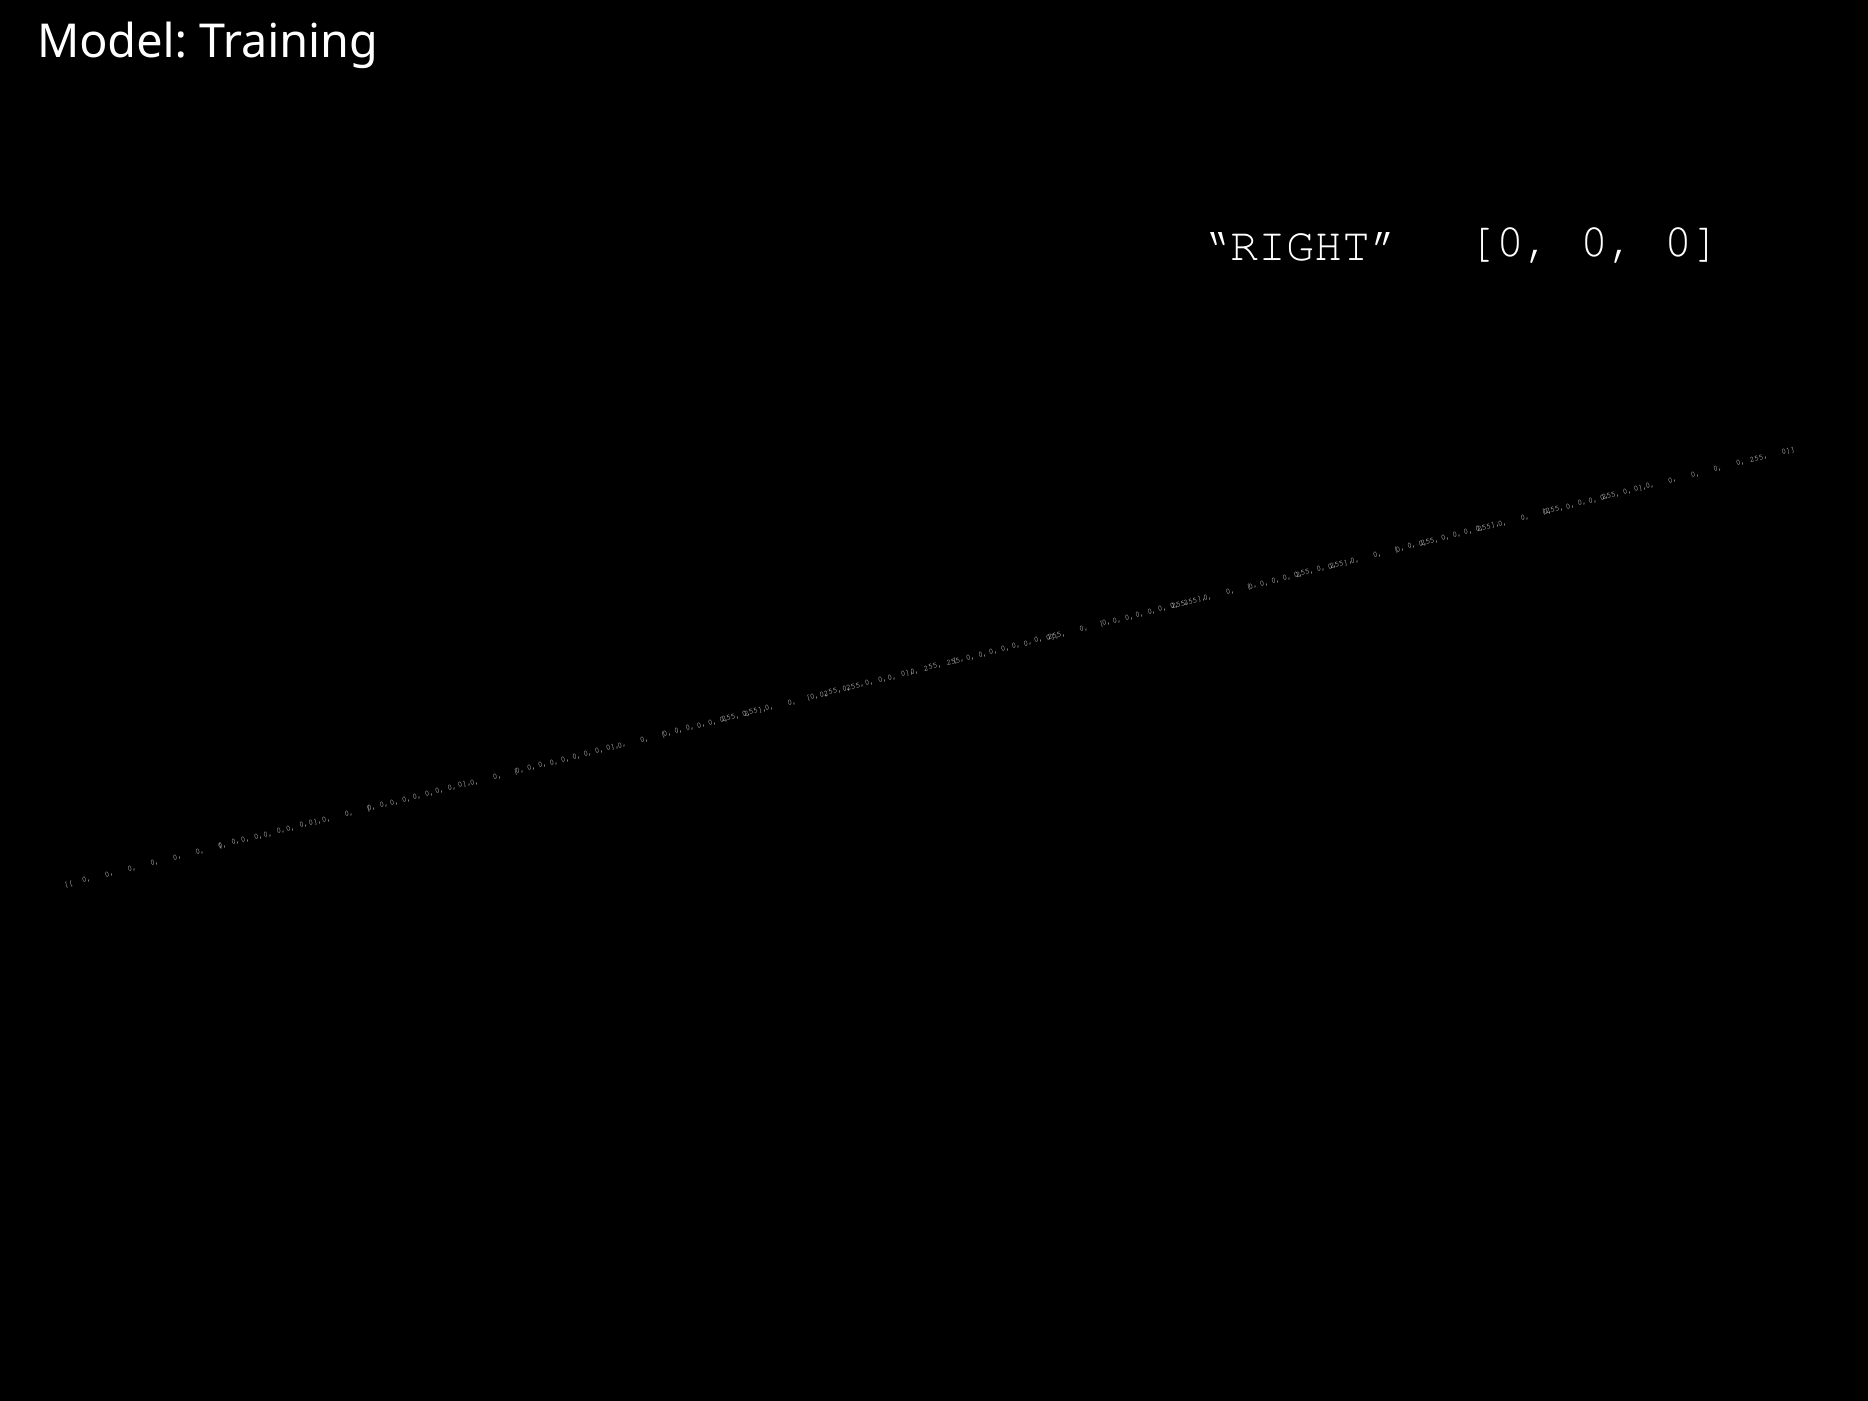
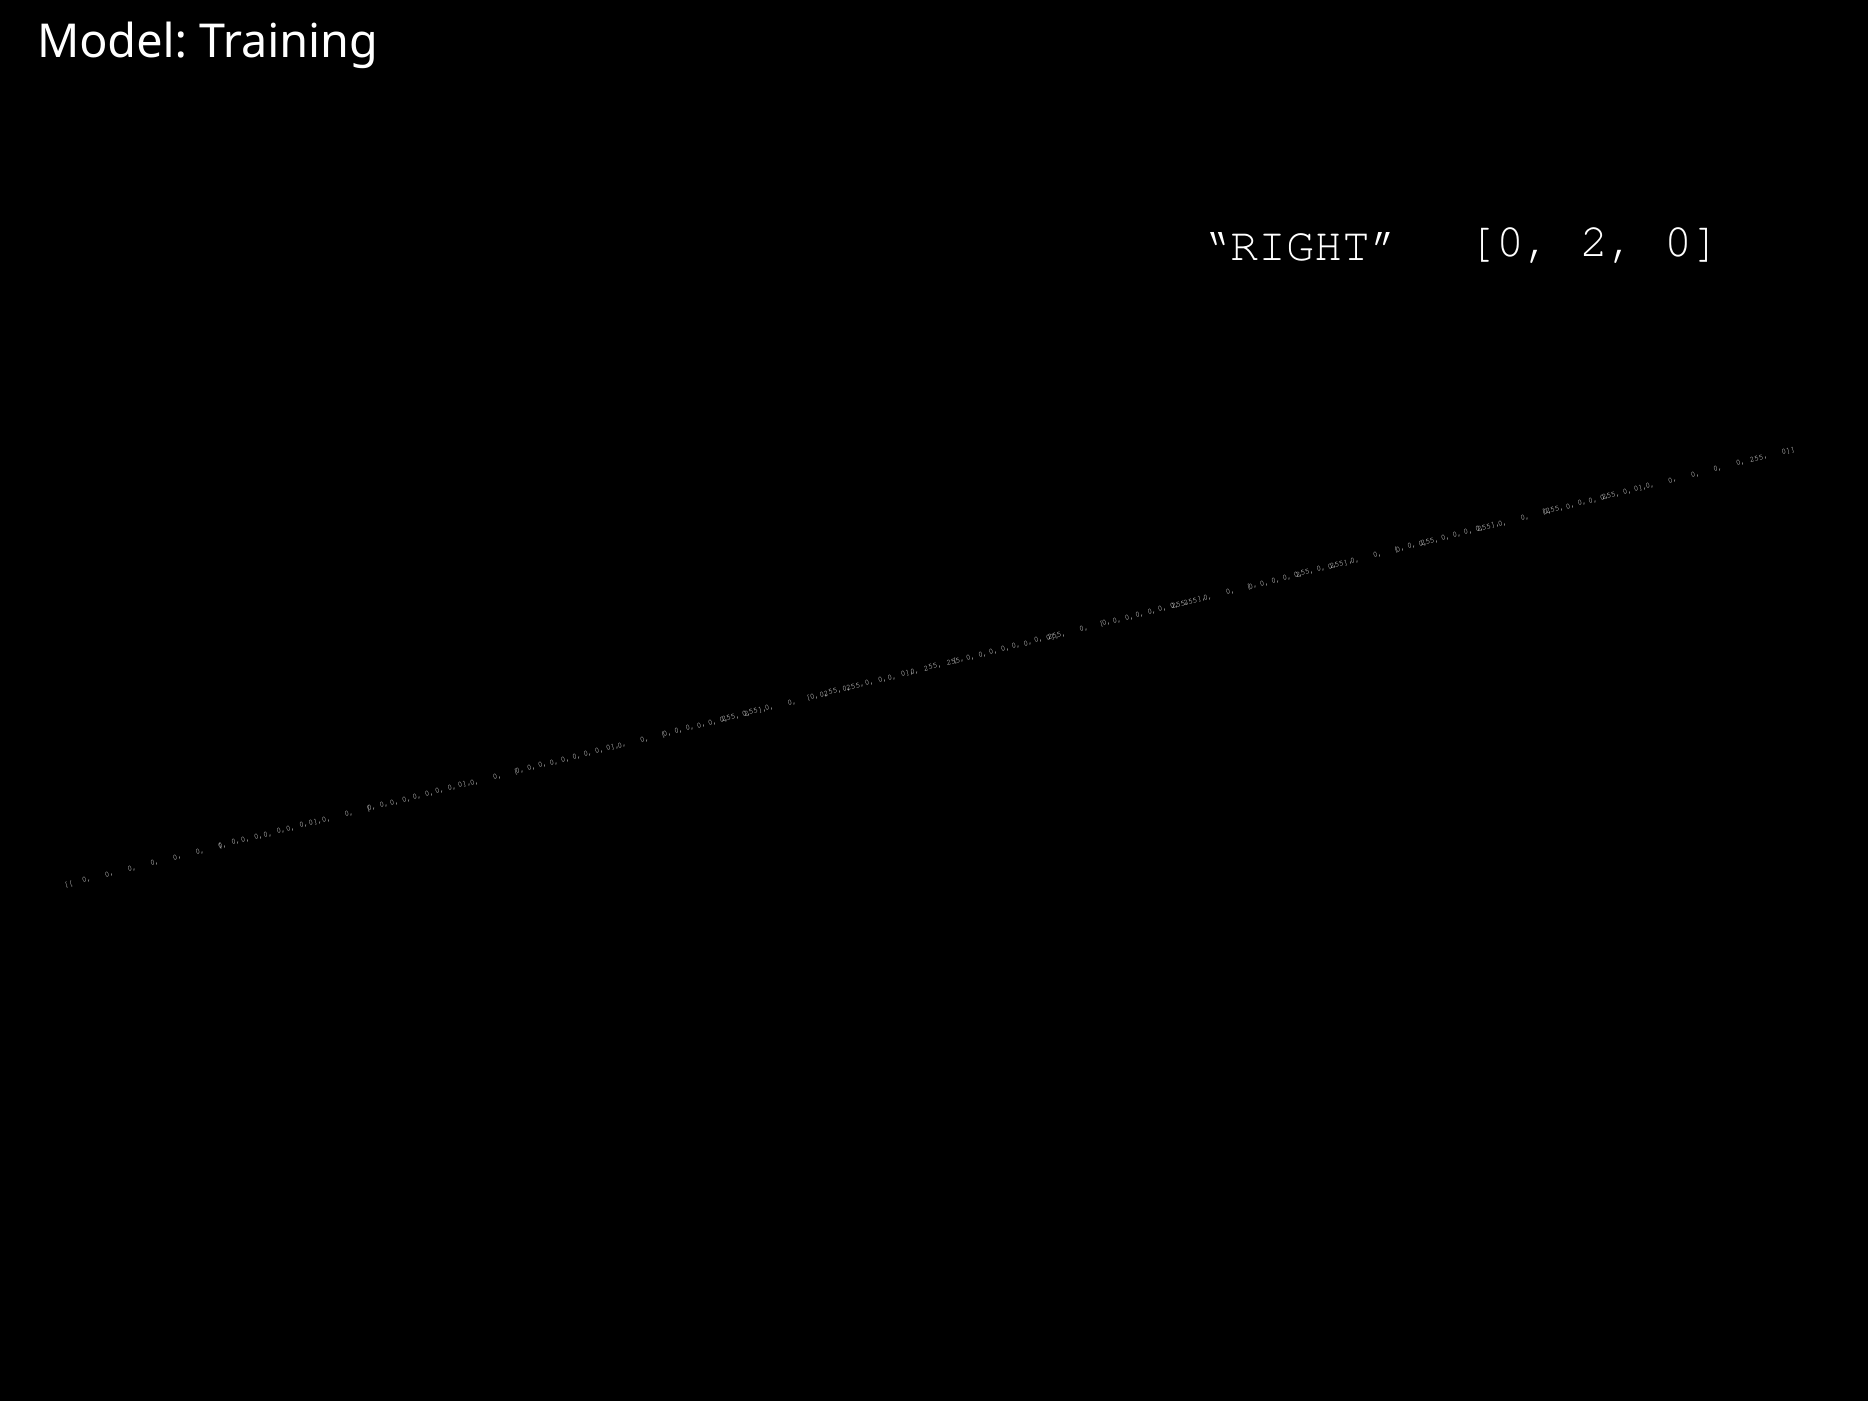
RIGHT 0 0: 0 -> 2 (1608, 241)
